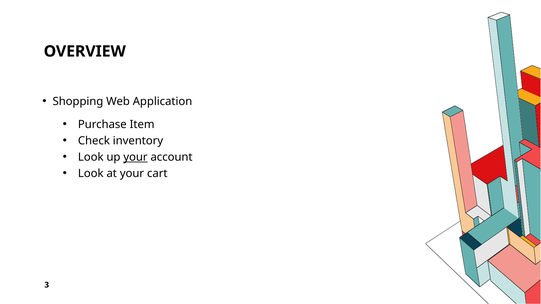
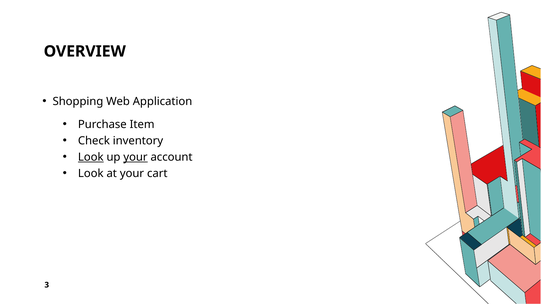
Look underline: none -> present (91, 157)
